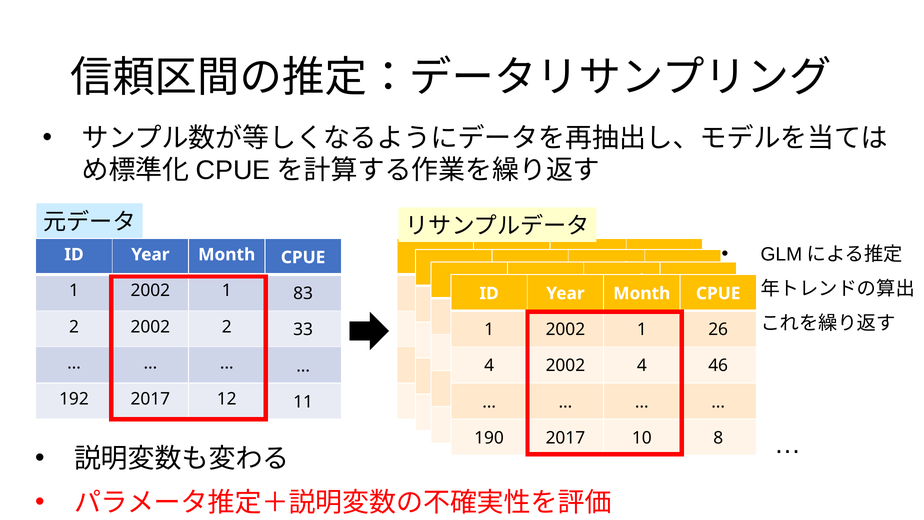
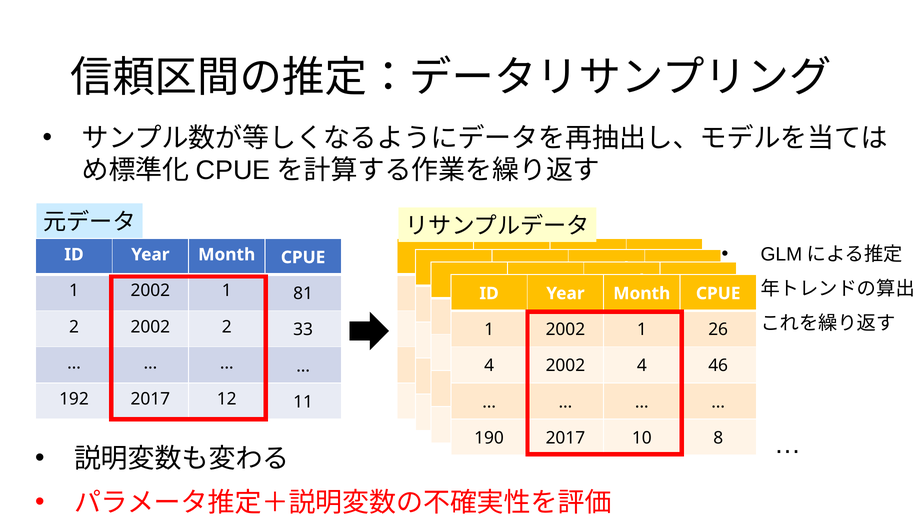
83: 83 -> 81 (303, 293)
